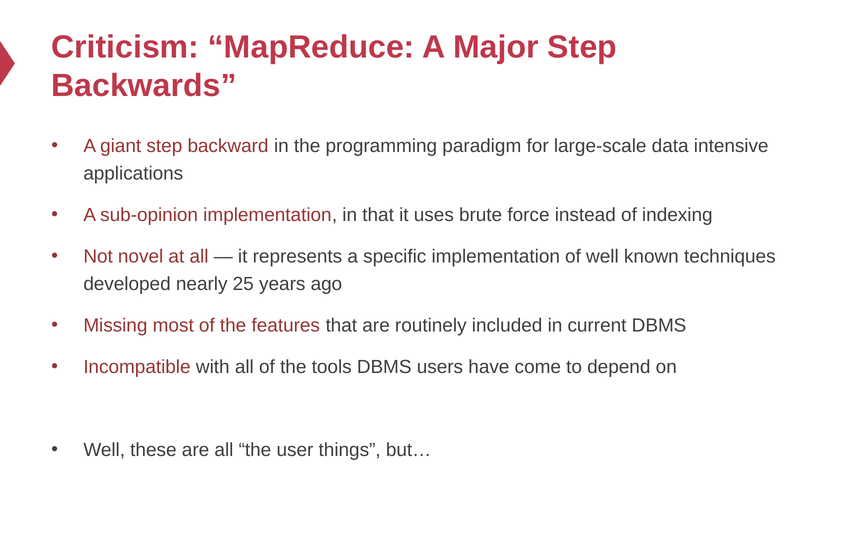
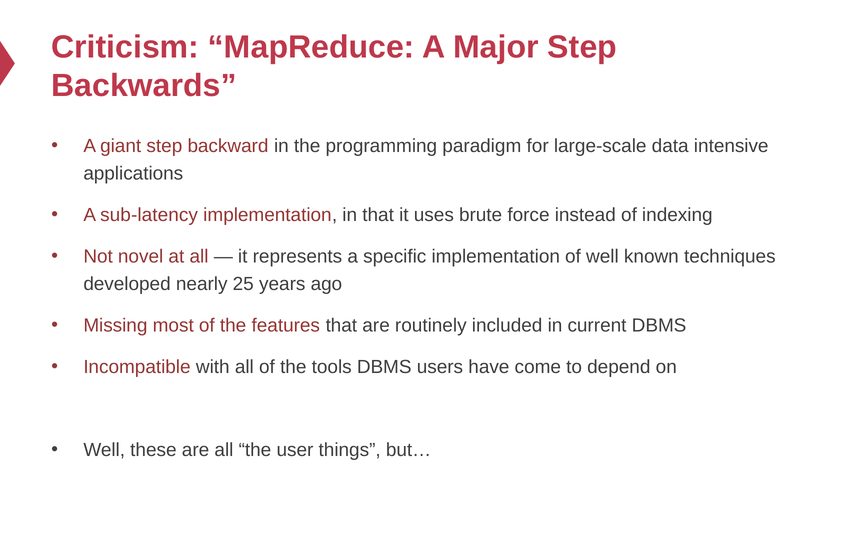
sub-opinion: sub-opinion -> sub-latency (149, 215)
